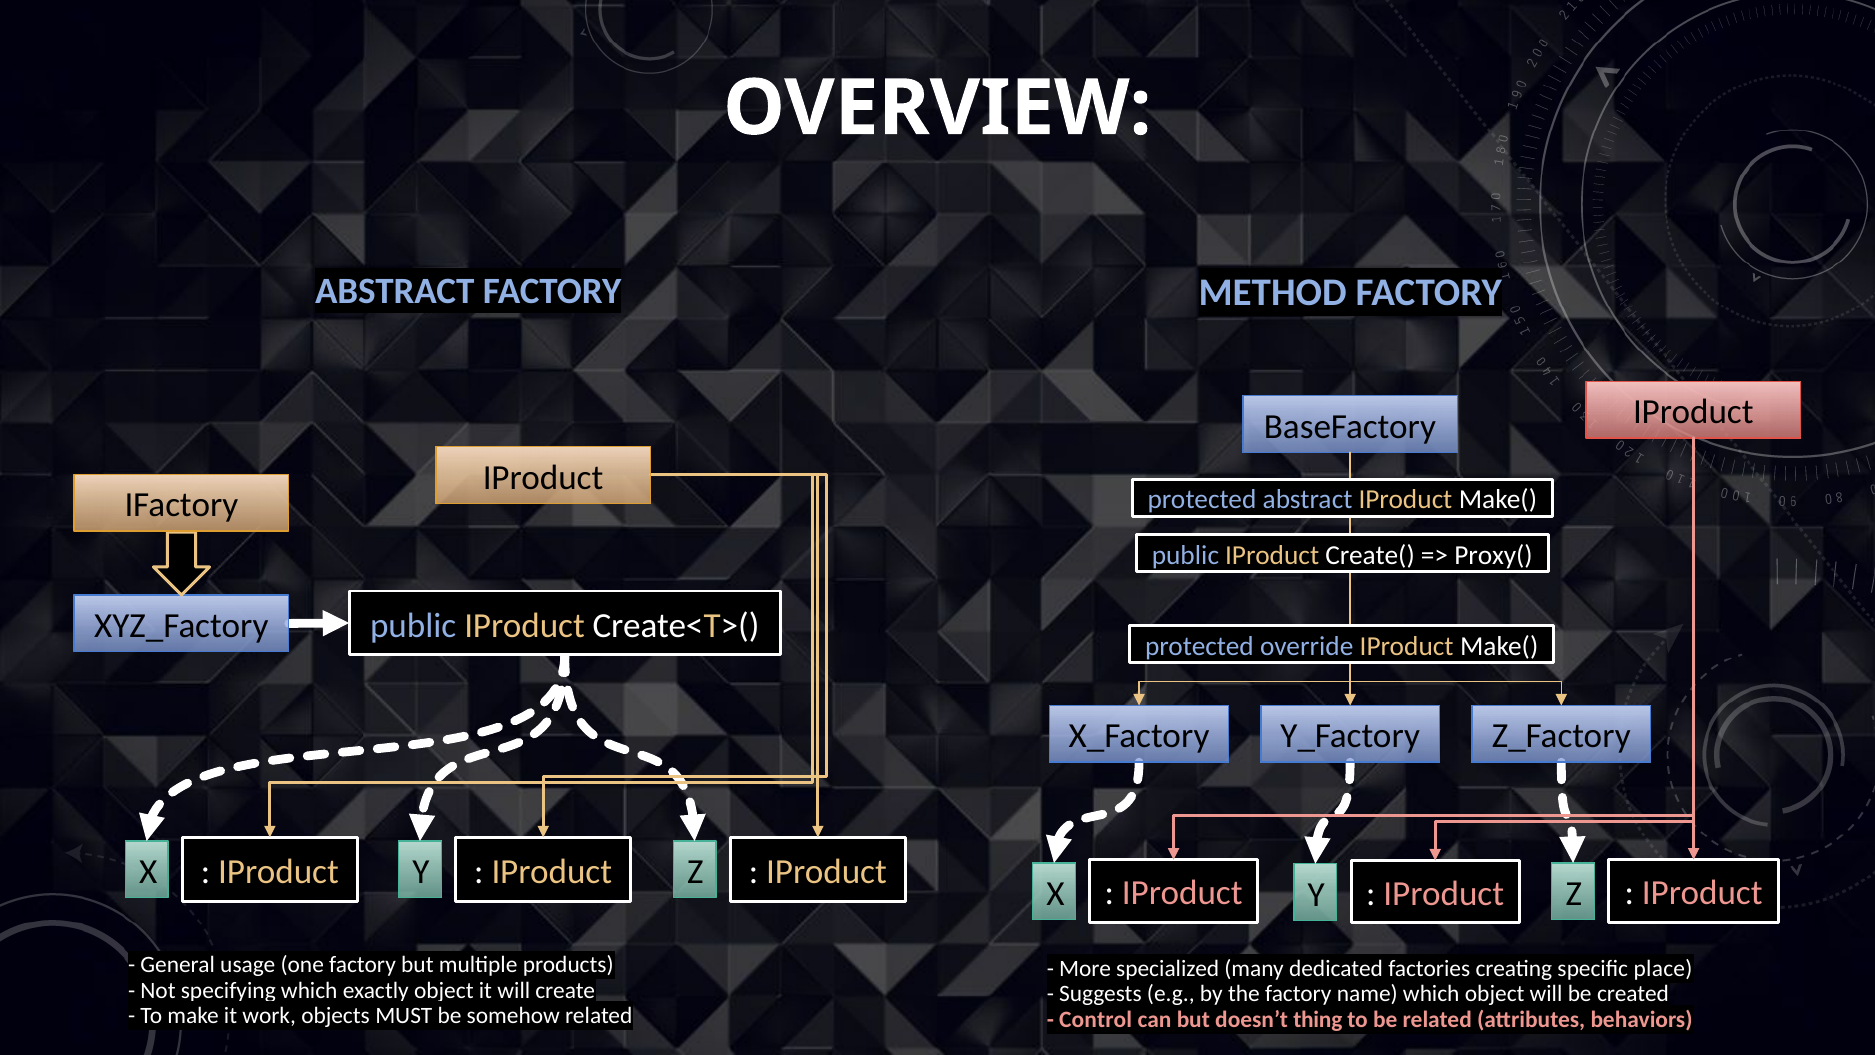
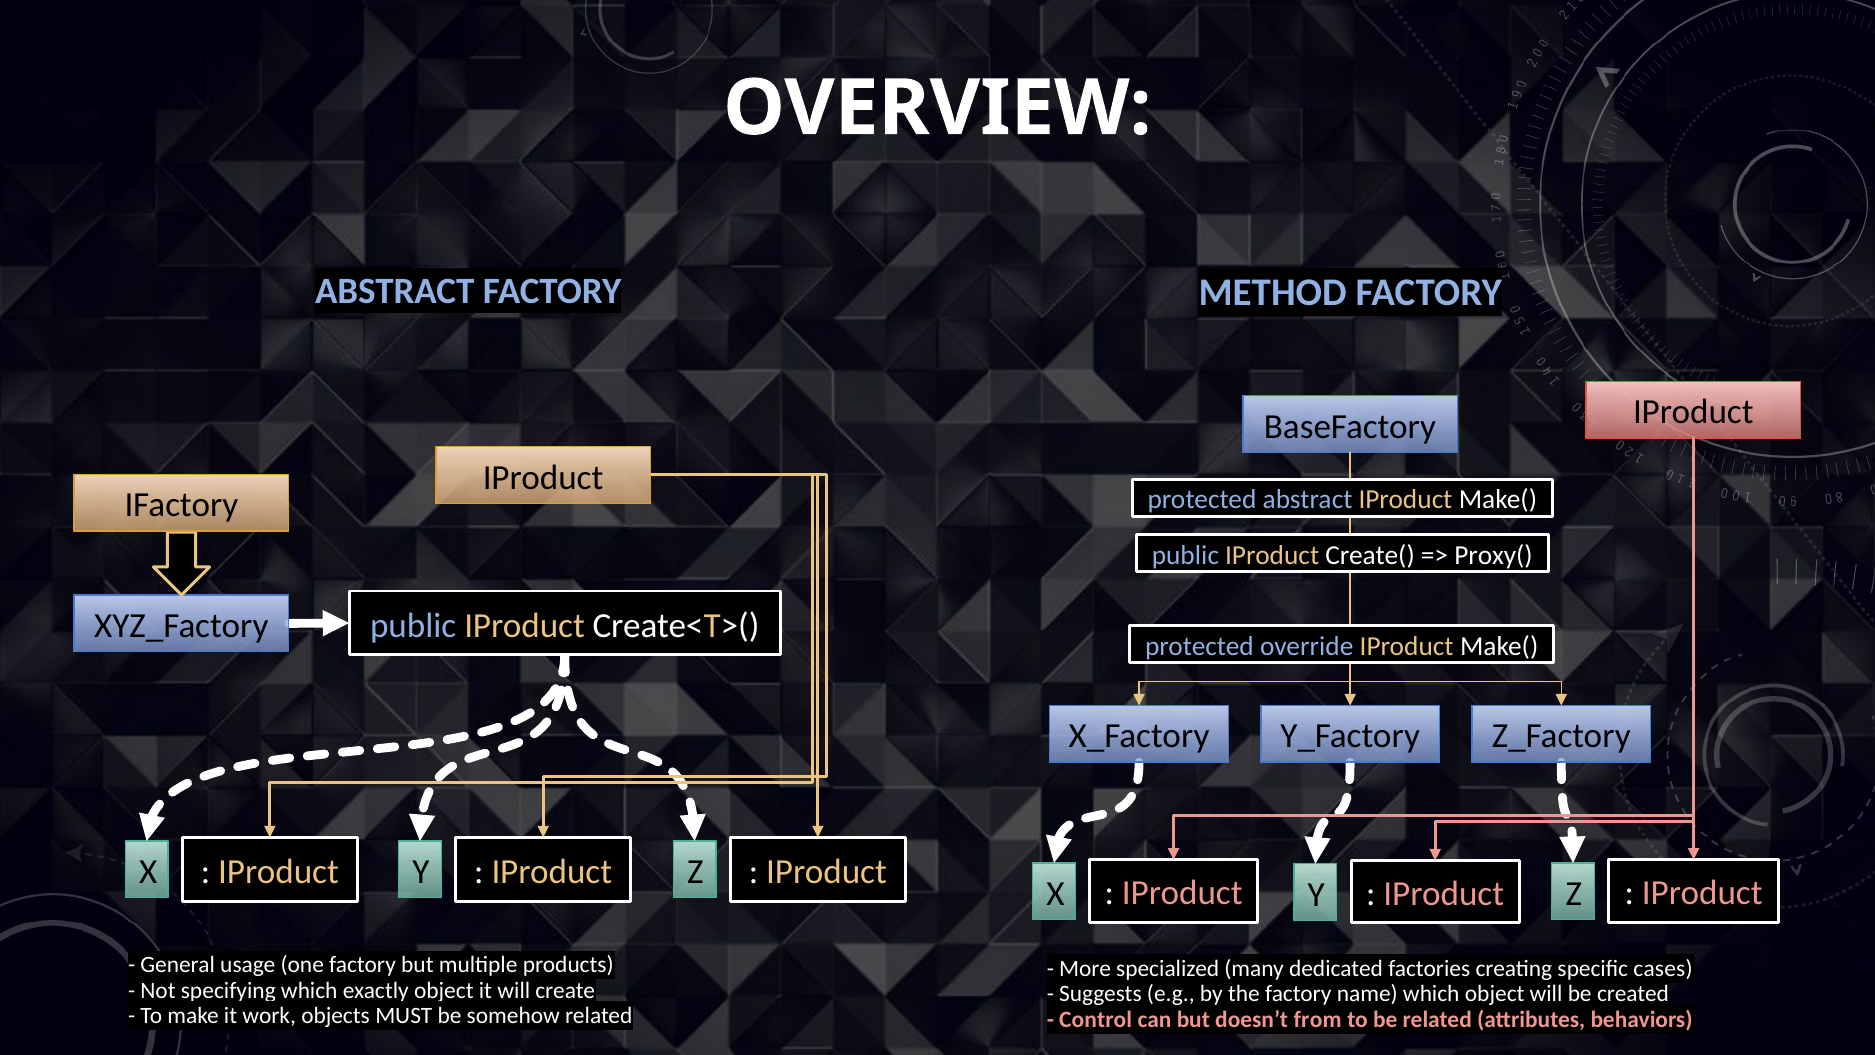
place: place -> cases (1663, 969)
thing: thing -> from (1318, 1019)
